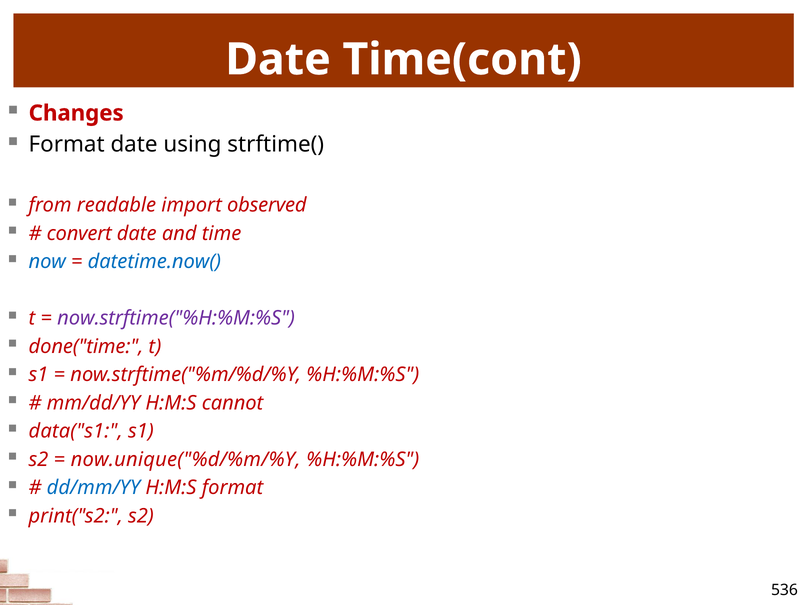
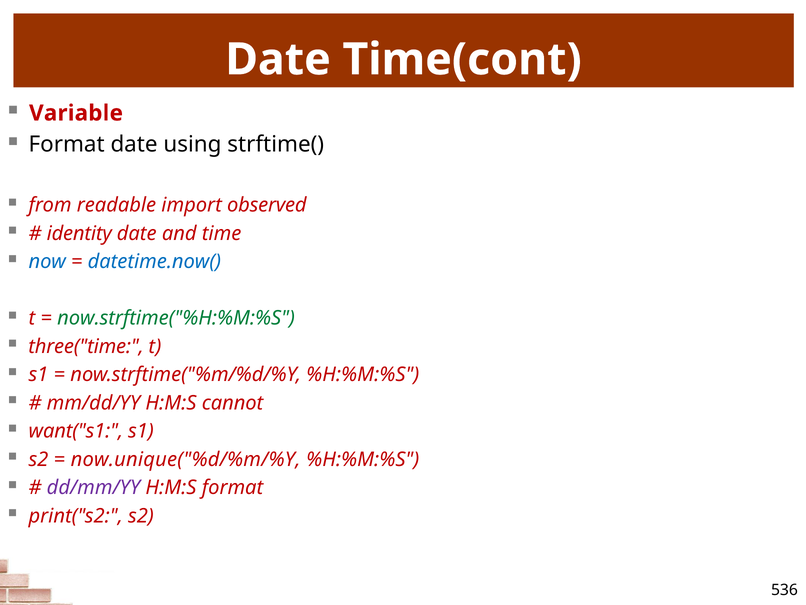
Changes: Changes -> Variable (76, 113)
convert: convert -> identity (79, 233)
now.strftime("%H:%M:%S colour: purple -> green (176, 318)
done("time: done("time -> three("time (86, 346)
data("s1: data("s1 -> want("s1 (76, 431)
dd/mm/YY colour: blue -> purple (93, 487)
